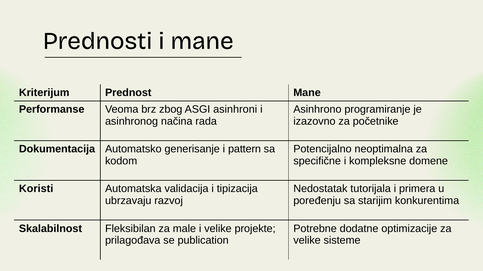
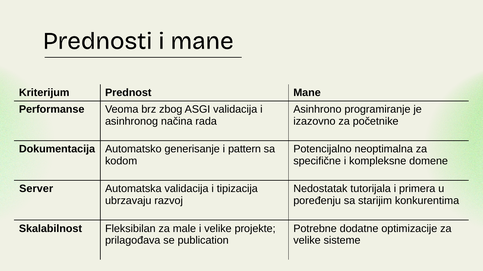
ASGI asinhroni: asinhroni -> validacija (235, 110)
Koristi: Koristi -> Server (36, 189)
